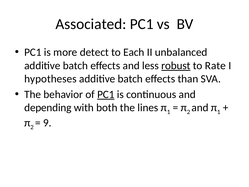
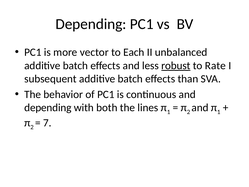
Associated: Associated -> Depending (91, 24)
detect: detect -> vector (94, 52)
hypotheses: hypotheses -> subsequent (50, 79)
PC1 underline: present -> none (106, 94)
9: 9 -> 7 (47, 123)
